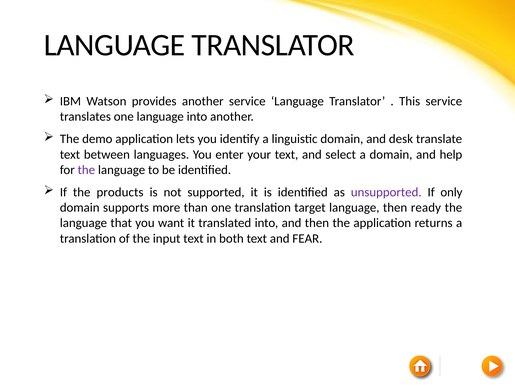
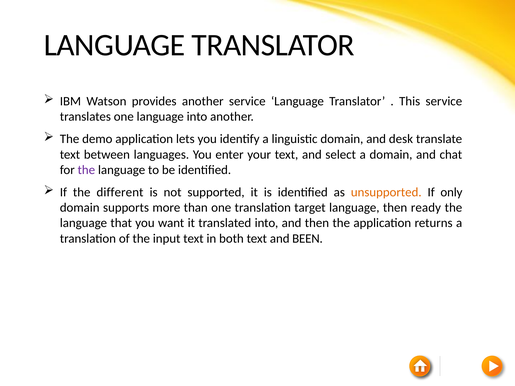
help: help -> chat (451, 155)
products: products -> different (120, 192)
unsupported colour: purple -> orange (386, 192)
FEAR: FEAR -> BEEN (307, 239)
